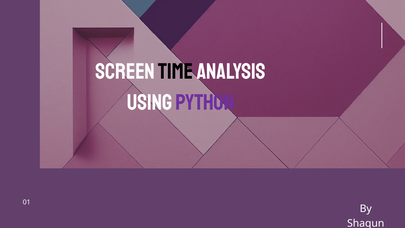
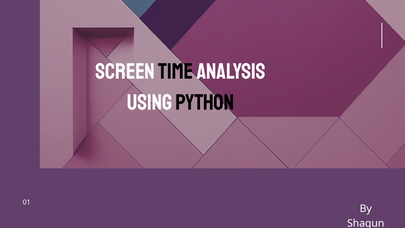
PYTHON colour: purple -> black (205, 102)
